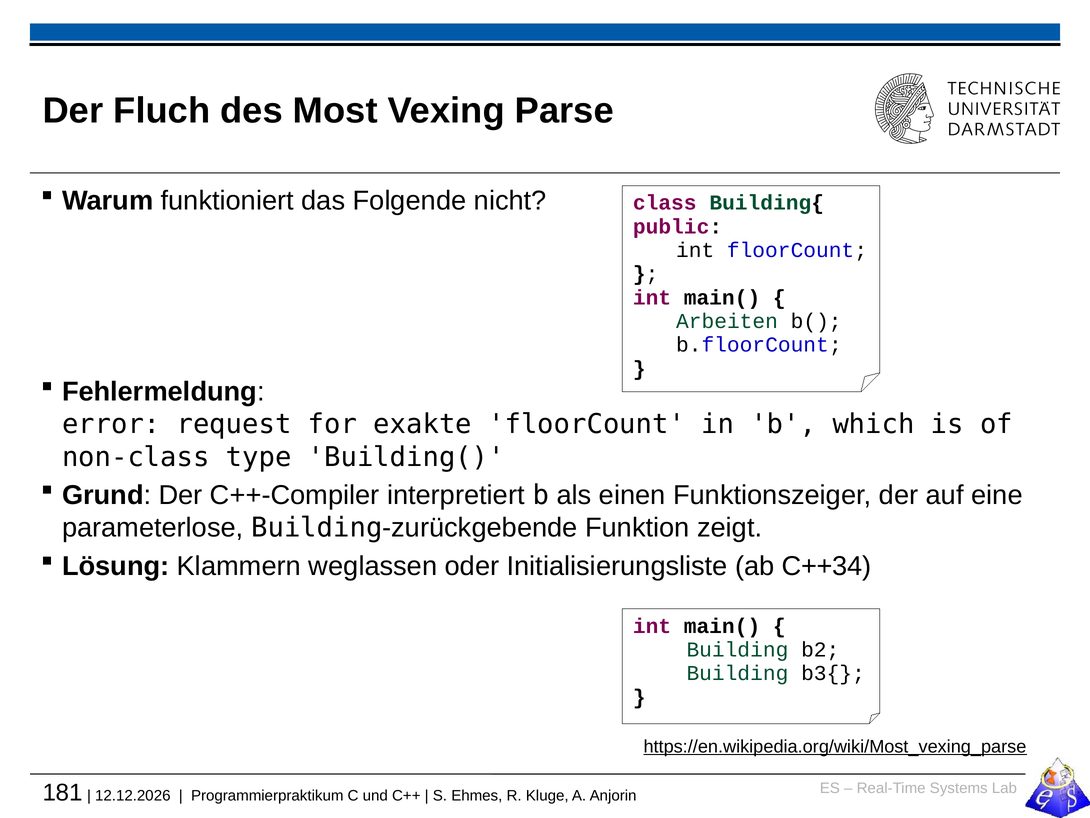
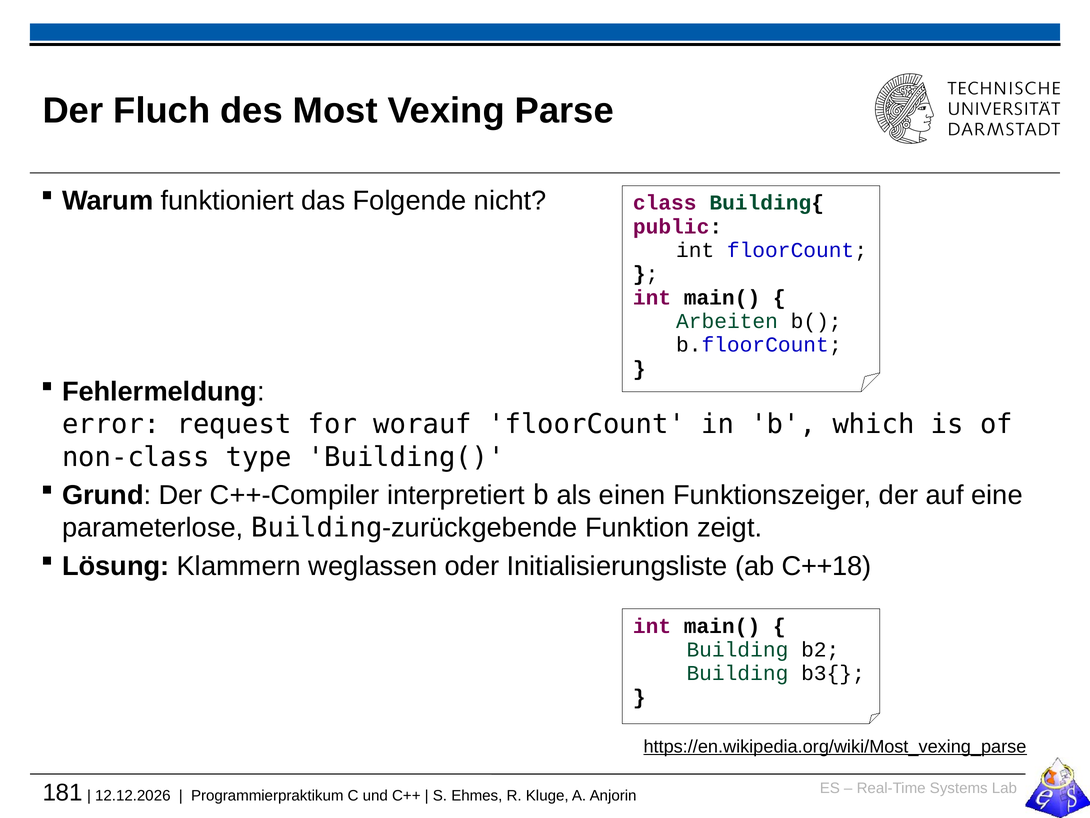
exakte: exakte -> worauf (423, 424)
C++34: C++34 -> C++18 (827, 566)
